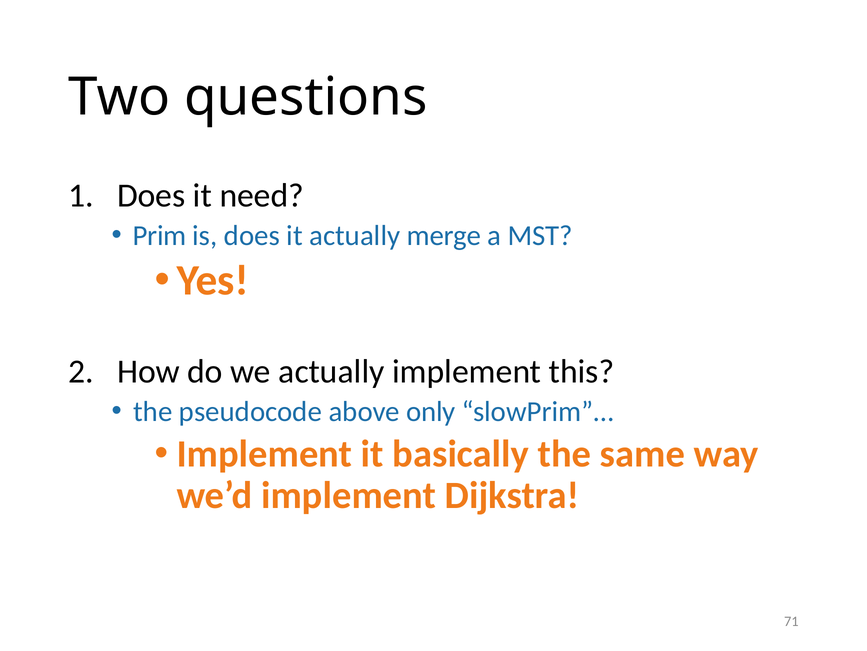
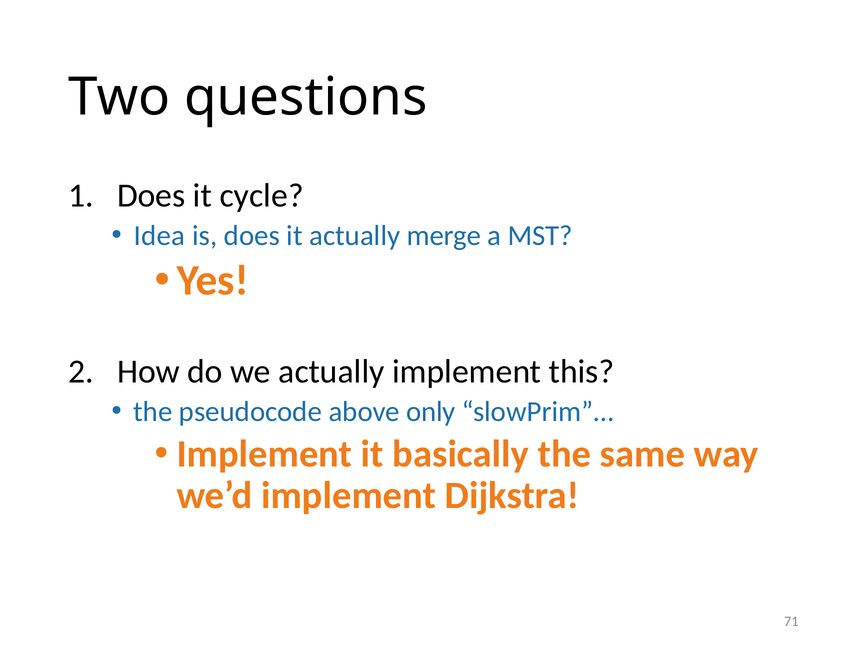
need: need -> cycle (262, 195)
Prim: Prim -> Idea (159, 235)
